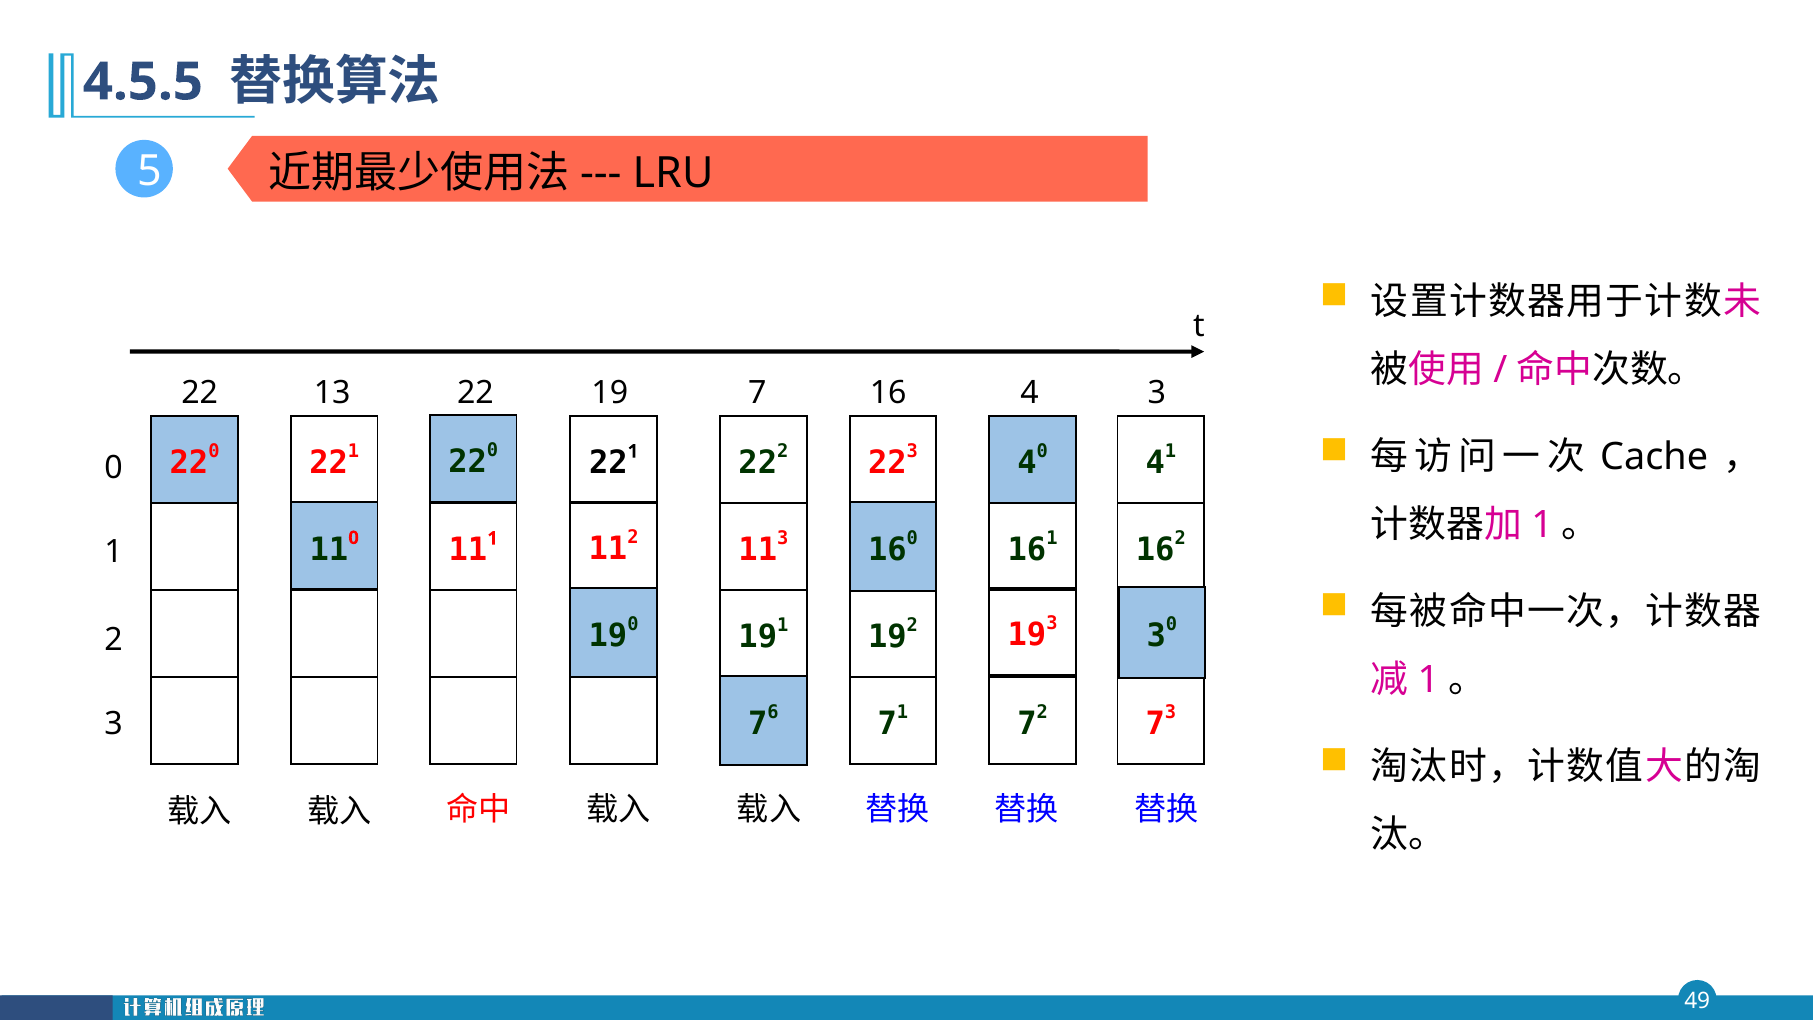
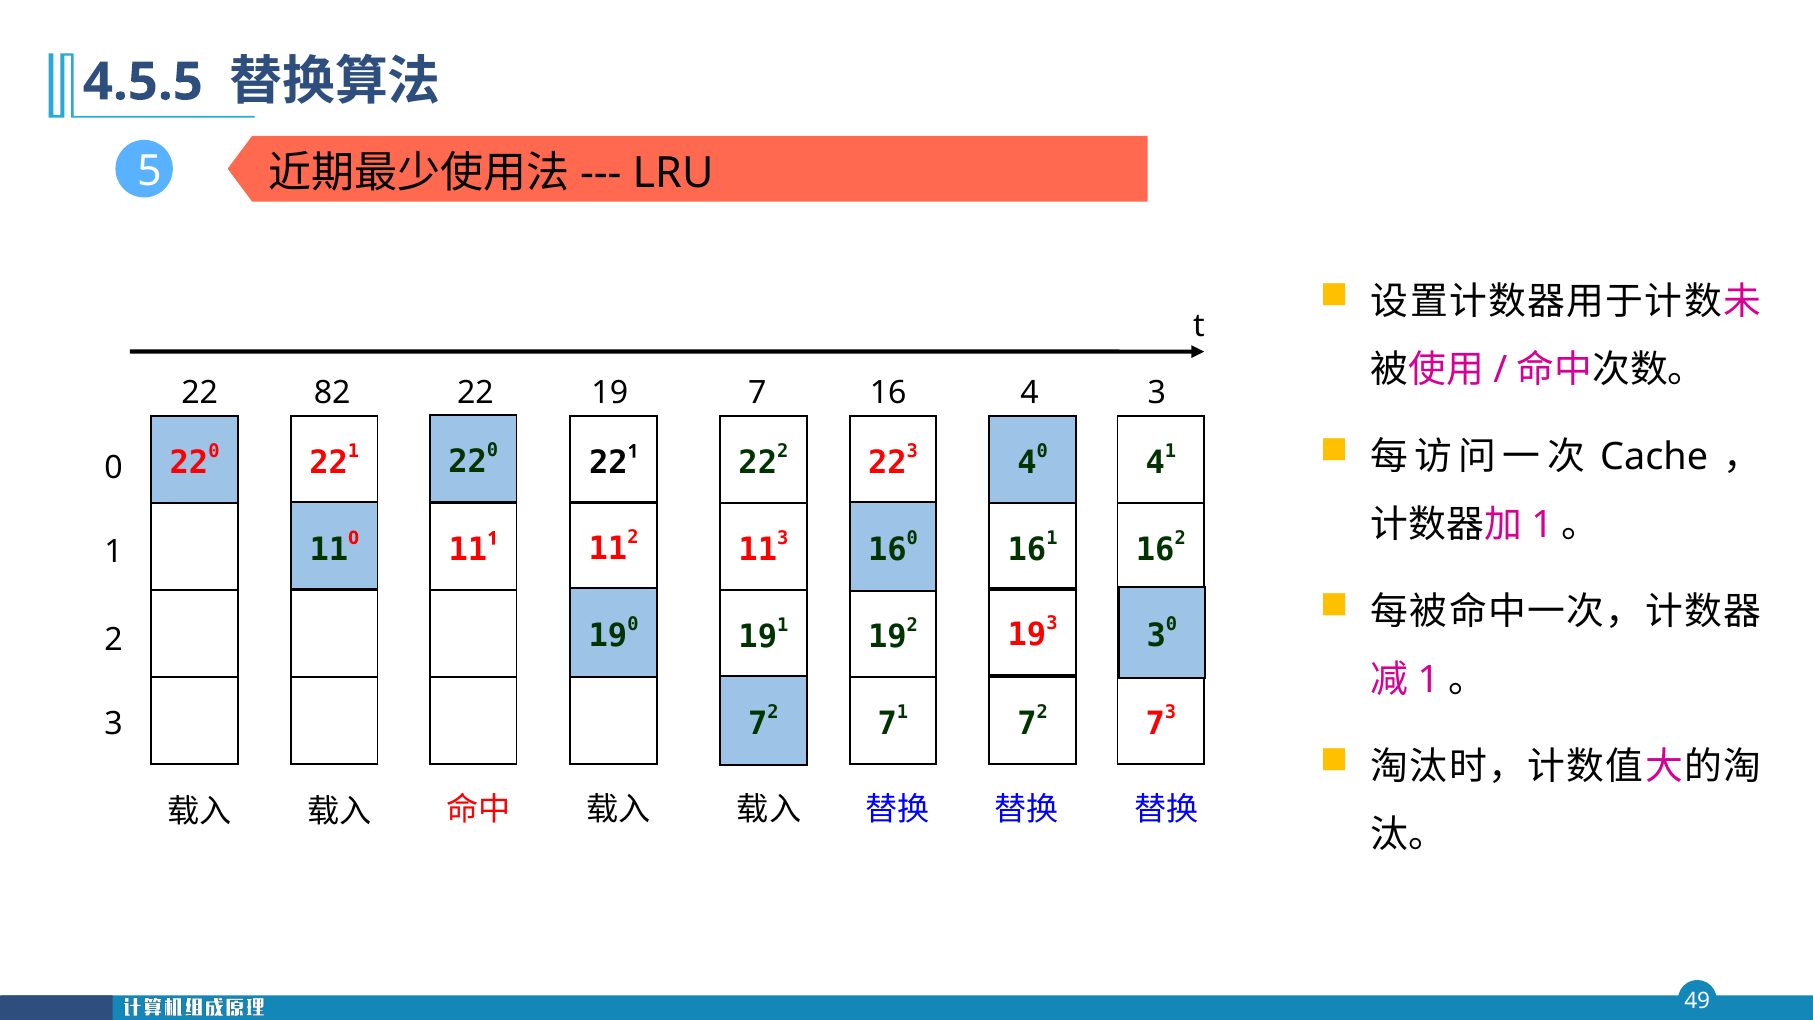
13: 13 -> 82 (332, 393)
6: 6 -> 2 (773, 712)
